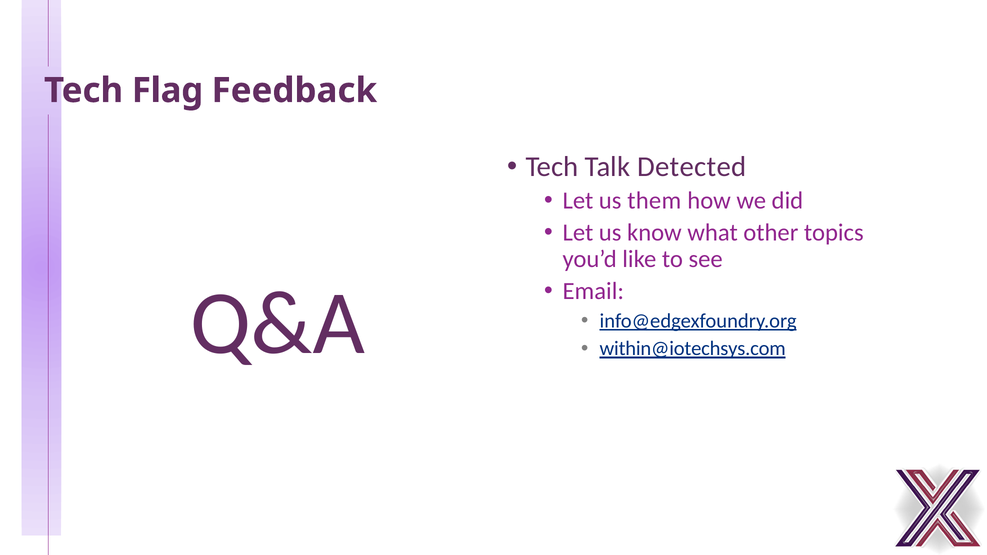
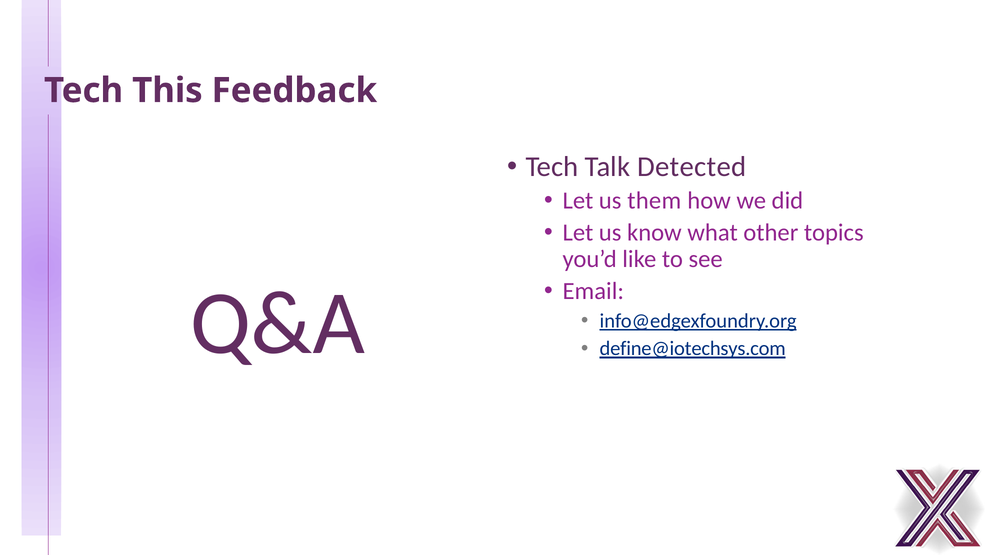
Flag: Flag -> This (167, 91)
within@iotechsys.com: within@iotechsys.com -> define@iotechsys.com (693, 349)
